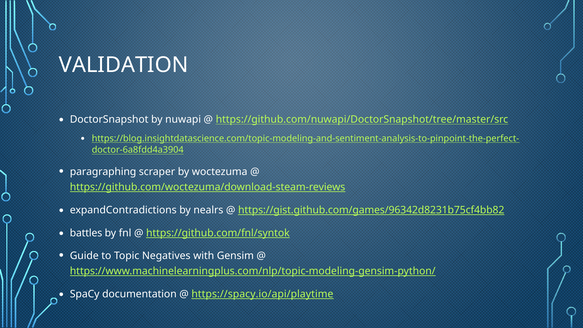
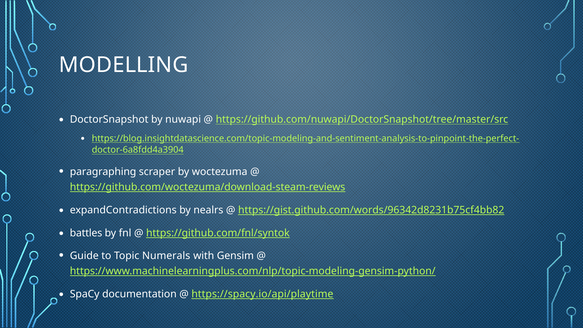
VALIDATION: VALIDATION -> MODELLING (124, 65)
https://gist.github.com/games/96342d8231b75cf4bb82: https://gist.github.com/games/96342d8231b75cf4bb82 -> https://gist.github.com/words/96342d8231b75cf4bb82 (371, 210)
Negatives: Negatives -> Numerals (166, 256)
